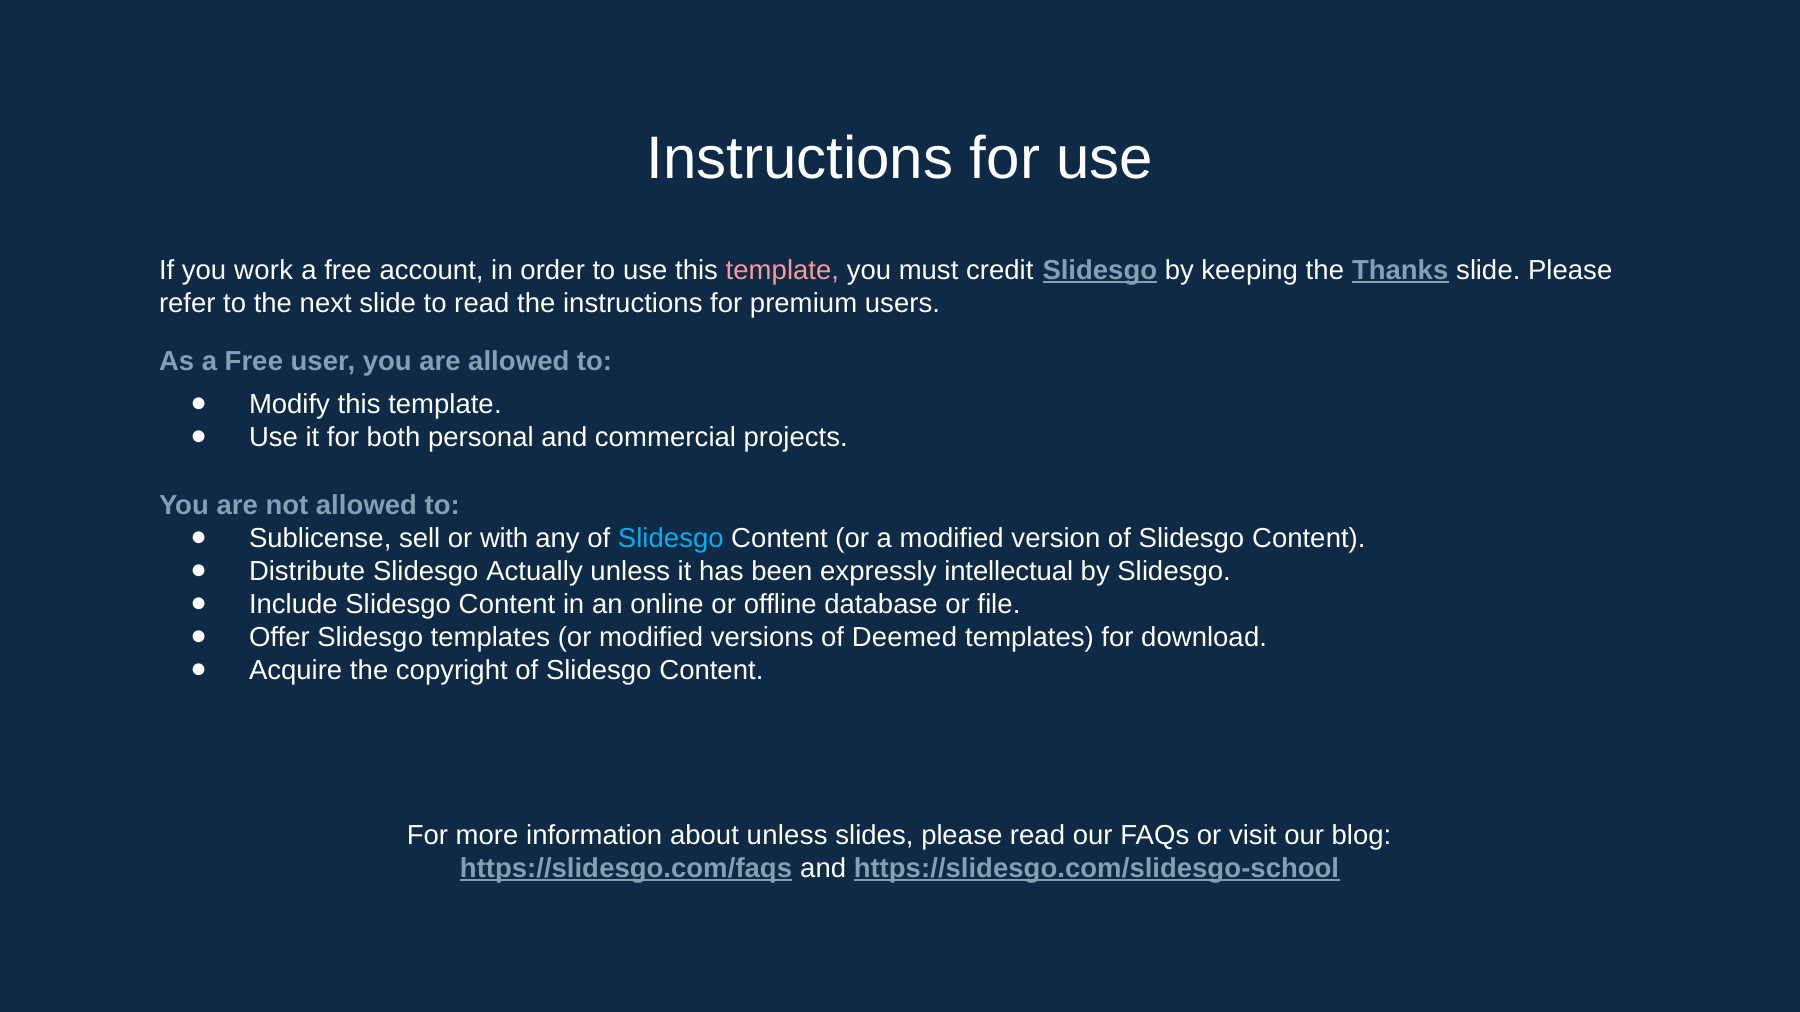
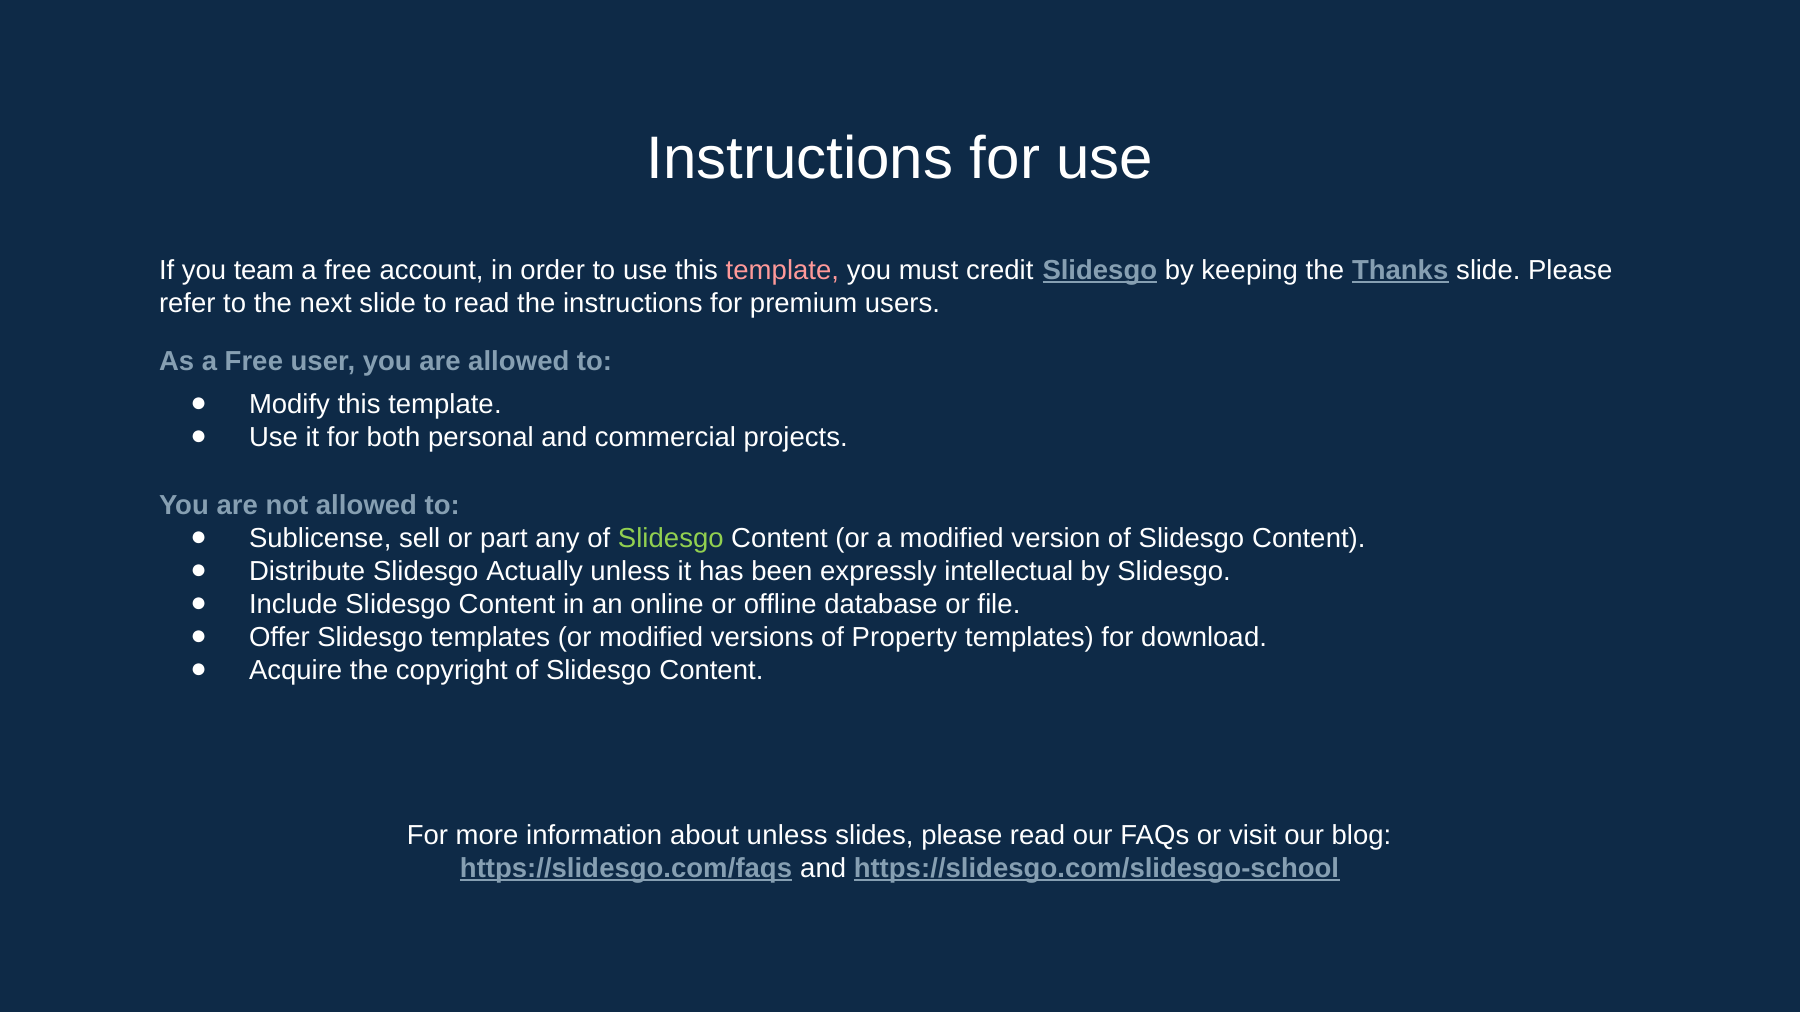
work: work -> team (264, 270)
with: with -> part (504, 538)
Slidesgo colour: light blue -> light green (671, 538)
Deemed: Deemed -> Property (904, 637)
